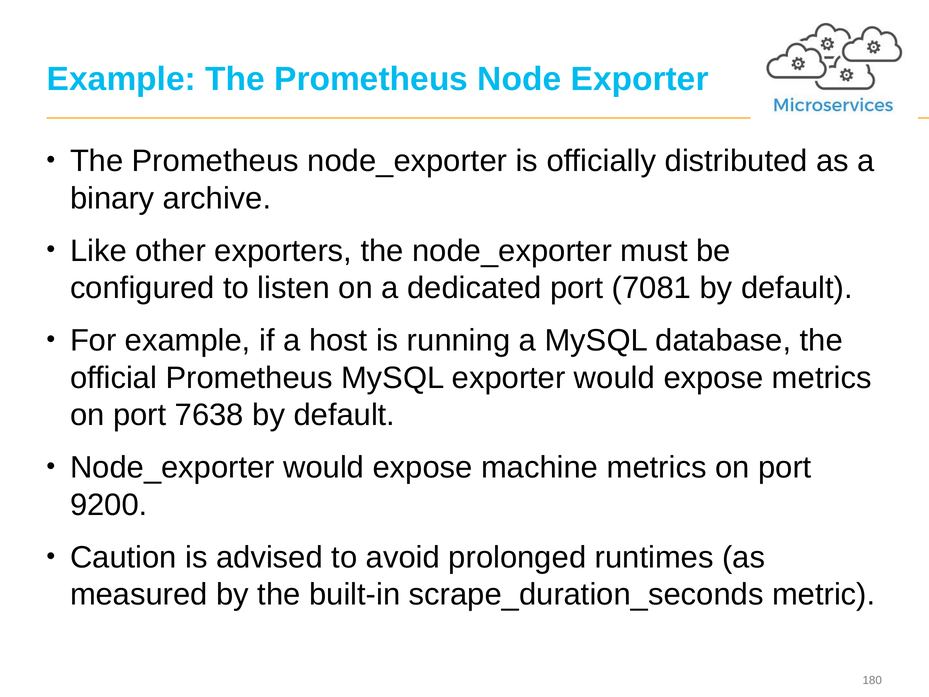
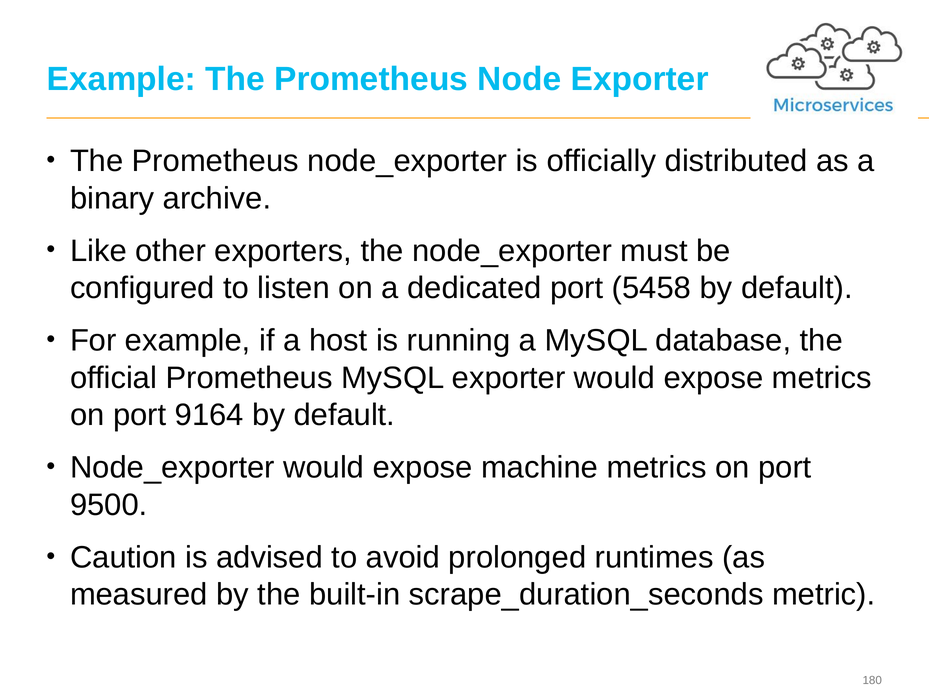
7081: 7081 -> 5458 (652, 288)
7638: 7638 -> 9164 (209, 415)
9200: 9200 -> 9500 (109, 505)
